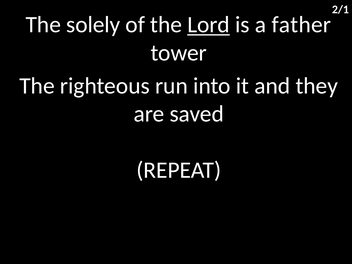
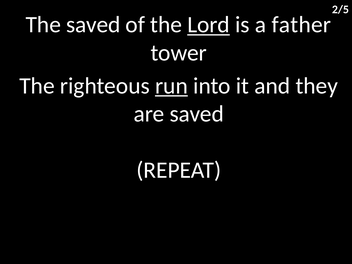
2/1: 2/1 -> 2/5 (340, 10)
The solely: solely -> saved (93, 25)
run underline: none -> present (171, 86)
